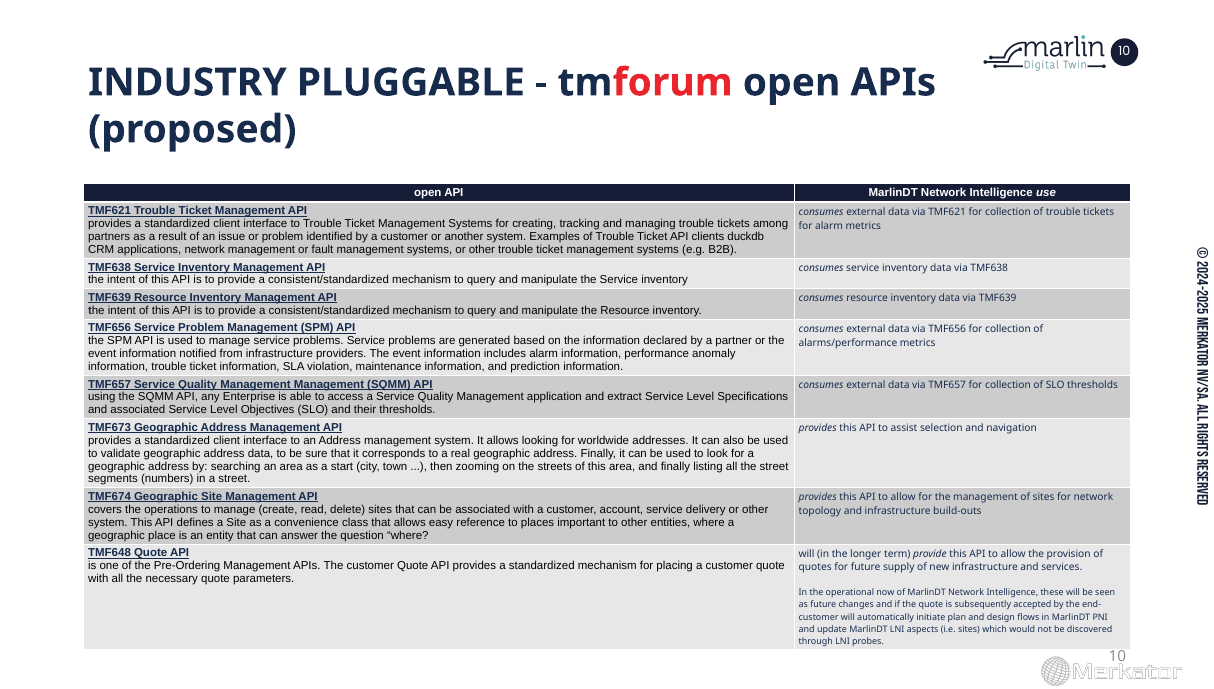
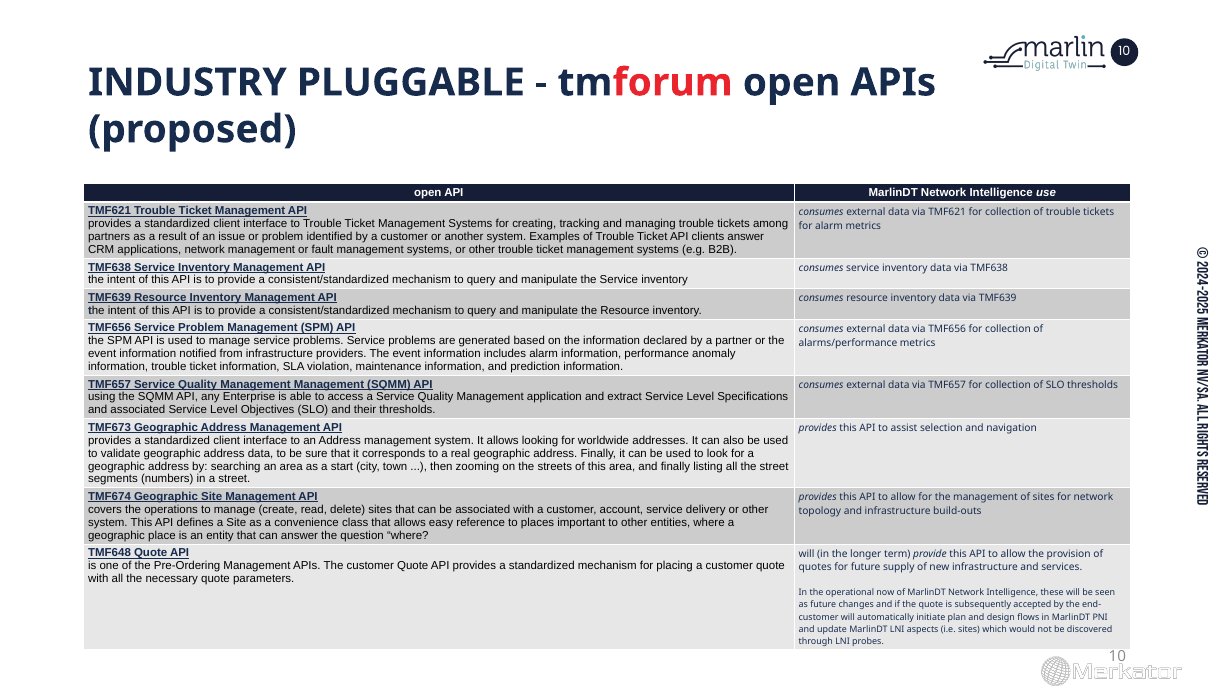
clients duckdb: duckdb -> answer (746, 237)
